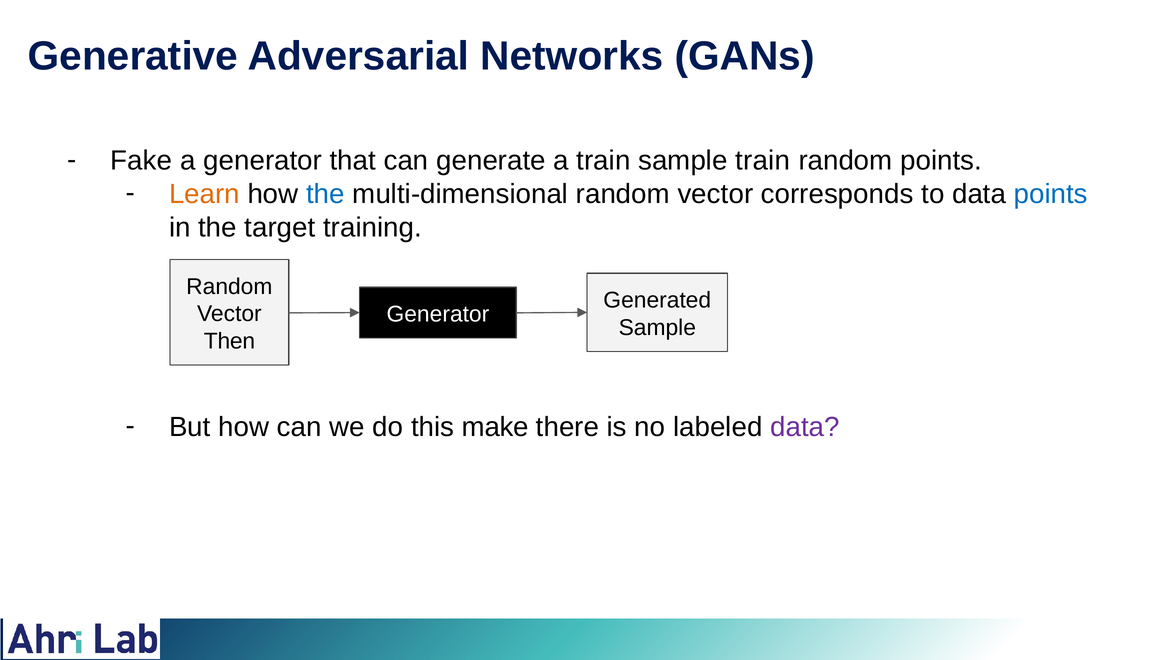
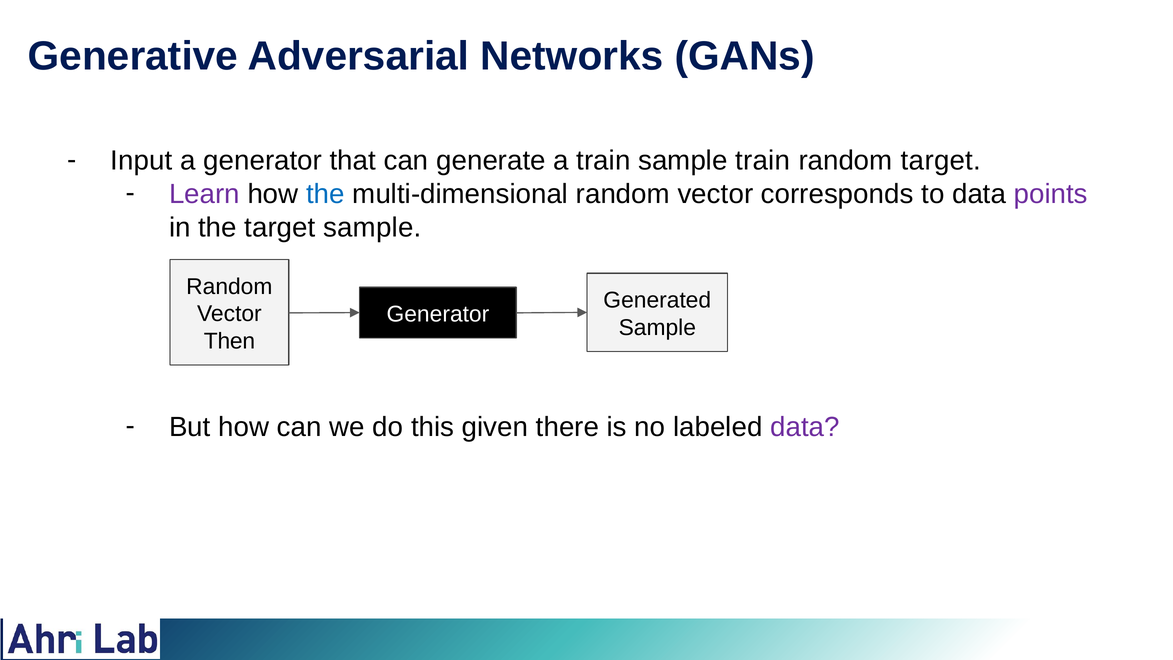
Fake: Fake -> Input (141, 161)
random points: points -> target (941, 161)
Learn colour: orange -> purple (204, 194)
points colour: blue -> purple (1051, 194)
target training: training -> sample (372, 227)
make: make -> given (495, 427)
